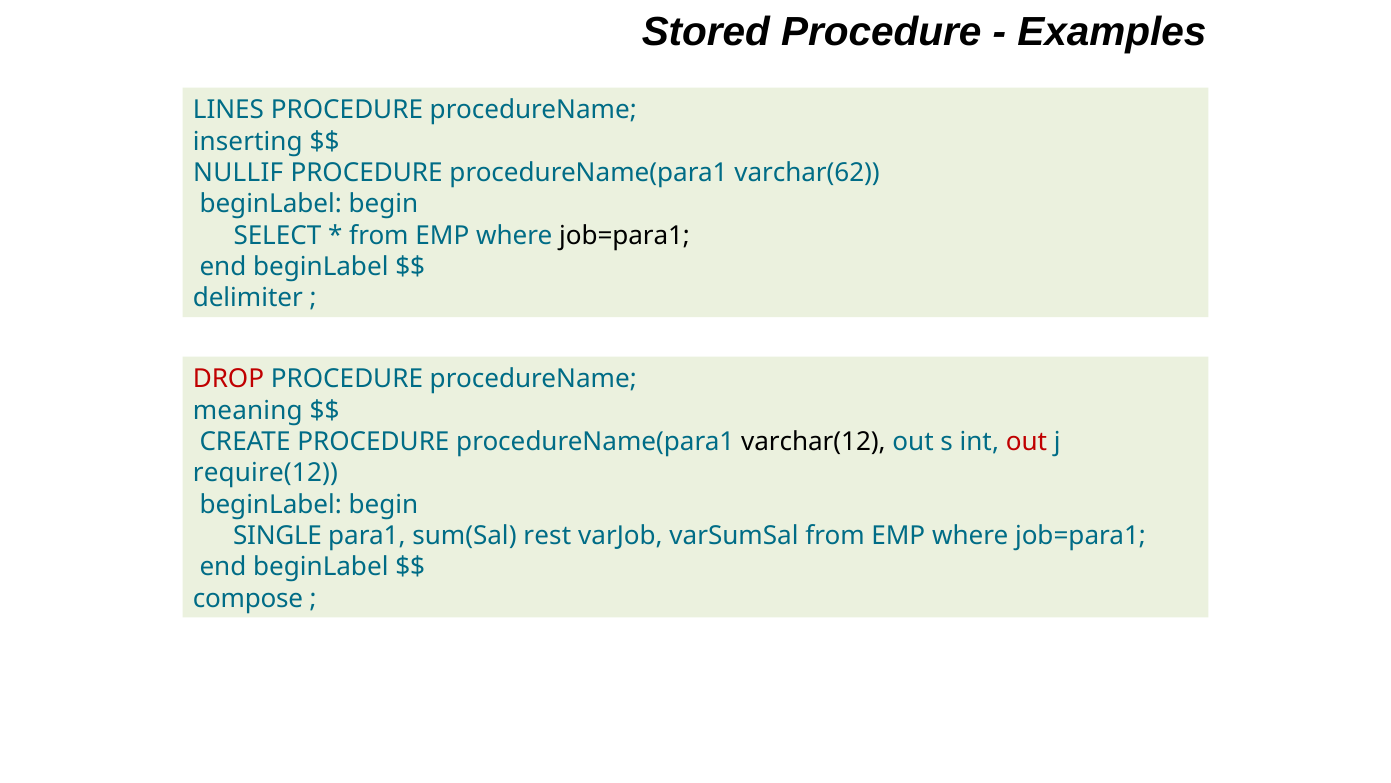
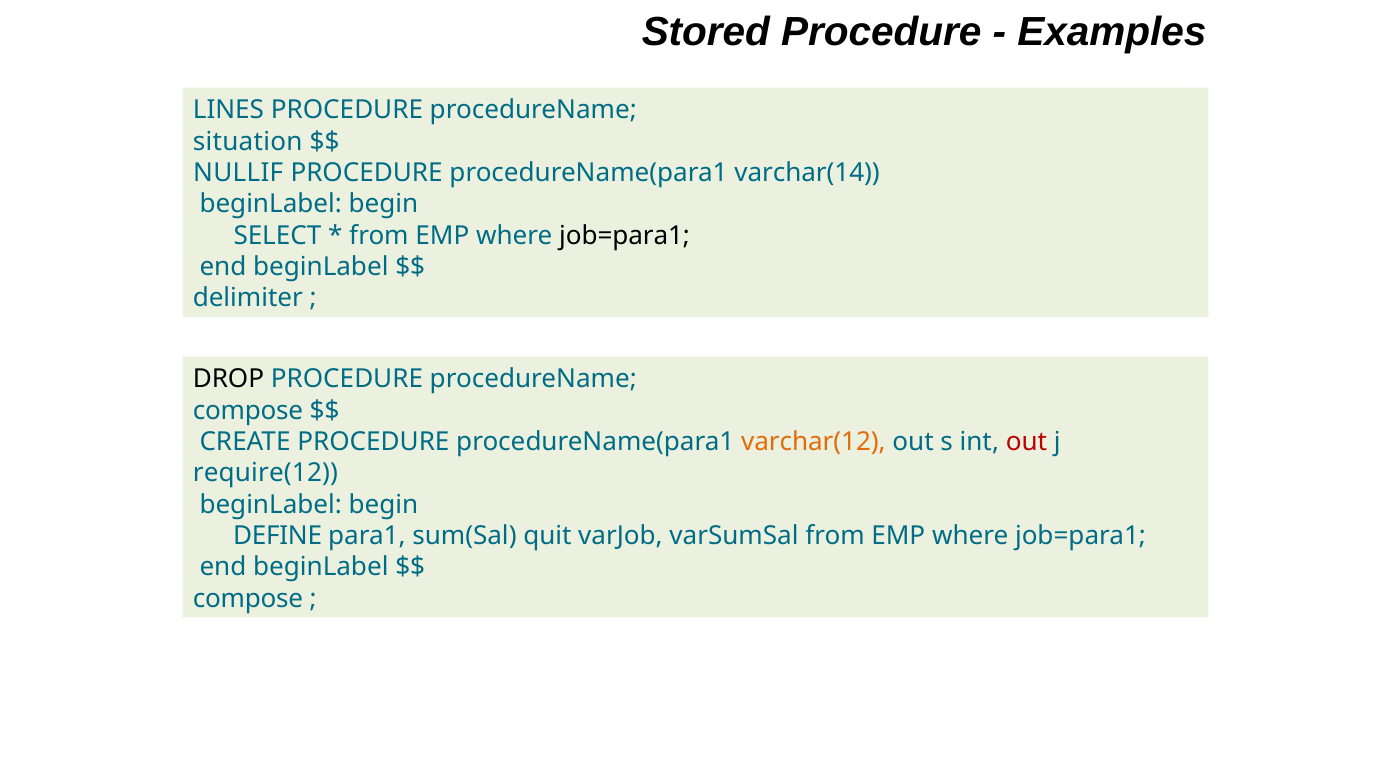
inserting: inserting -> situation (248, 141)
varchar(62: varchar(62 -> varchar(14 (807, 173)
DROP colour: red -> black (228, 379)
meaning: meaning -> compose (248, 410)
varchar(12 colour: black -> orange (813, 442)
SINGLE: SINGLE -> DEFINE (278, 536)
rest: rest -> quit (547, 536)
